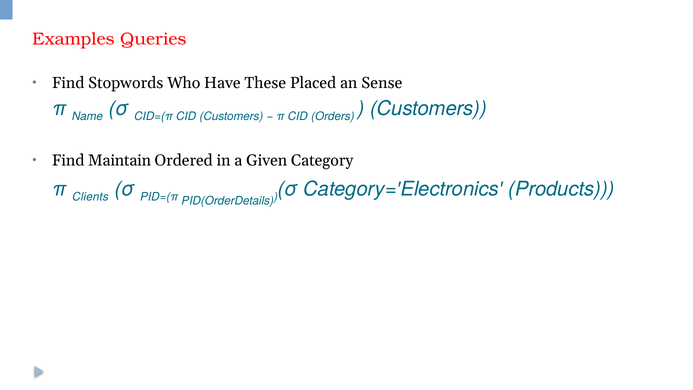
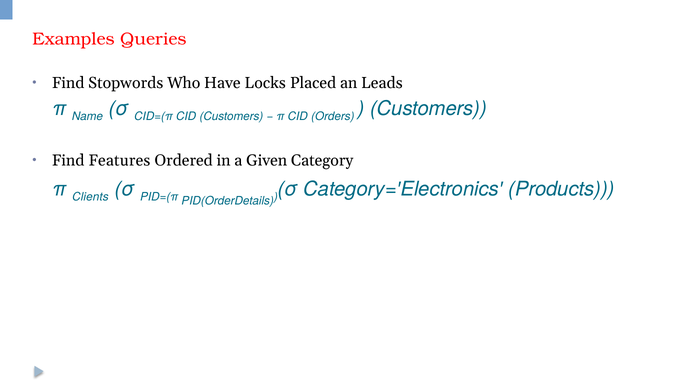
These: These -> Locks (265, 83)
Sense: Sense -> Leads (382, 83)
Maintain: Maintain -> Features (119, 160)
